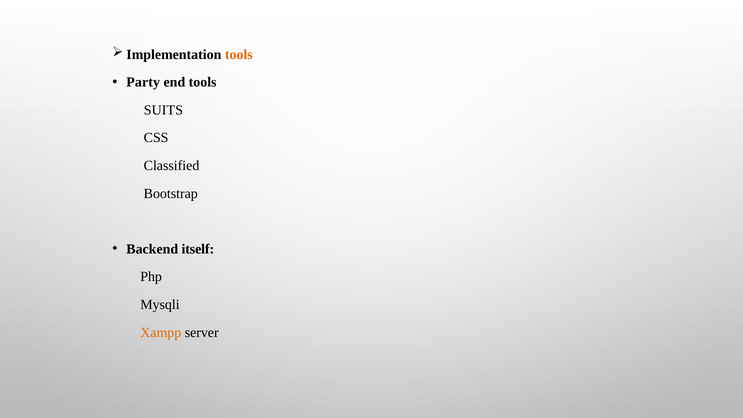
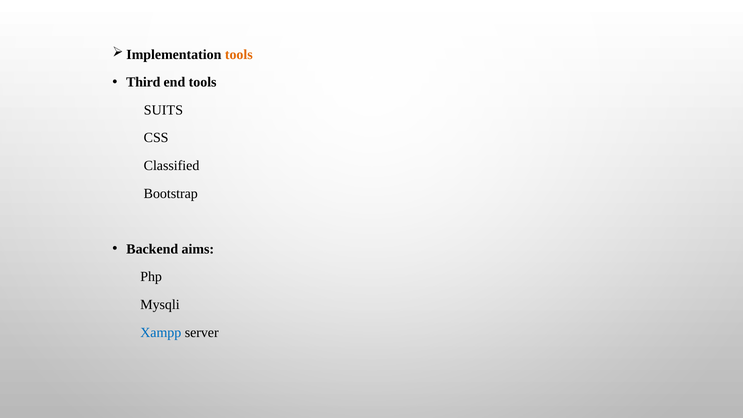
Party: Party -> Third (143, 82)
itself: itself -> aims (198, 249)
Xampp colour: orange -> blue (161, 332)
